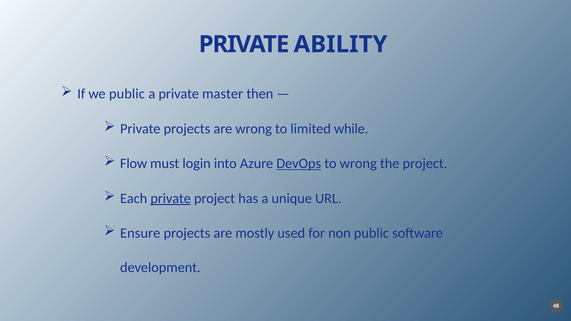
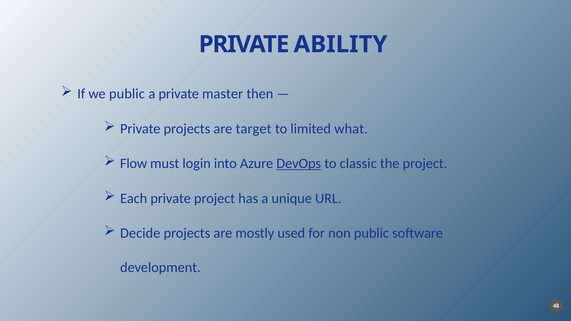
are wrong: wrong -> target (254, 129)
while: while -> what (351, 129)
to wrong: wrong -> classic (358, 164)
private underline: present -> none (171, 198)
Ensure: Ensure -> Decide (140, 233)
